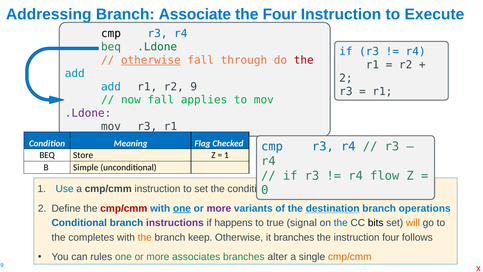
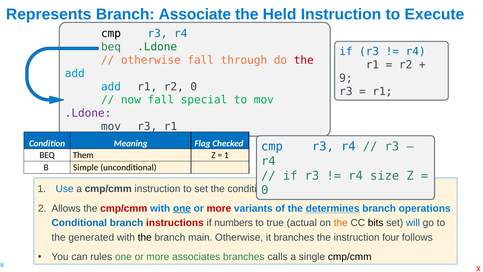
Addressing: Addressing -> Represents (49, 14)
the Four: Four -> Held (280, 14)
otherwise underline: present -> none (151, 60)
2: 2 -> 9 (346, 78)
r2 9: 9 -> 0 (194, 87)
applies: applies -> special (204, 100)
Store: Store -> Them (83, 155)
flow: flow -> size (385, 175)
Define: Define -> Allows (66, 208)
more colour: purple -> red (219, 208)
destination: destination -> determines (333, 208)
instructions colour: purple -> red (175, 223)
happens: happens -> numbers (234, 223)
signal: signal -> actual (302, 223)
the colour: blue -> orange (341, 223)
will colour: orange -> blue (413, 223)
completes: completes -> generated (91, 237)
the colour: orange -> black (145, 237)
keep: keep -> main (200, 237)
alter: alter -> calls (278, 257)
cmp/cmm colour: orange -> black (350, 257)
